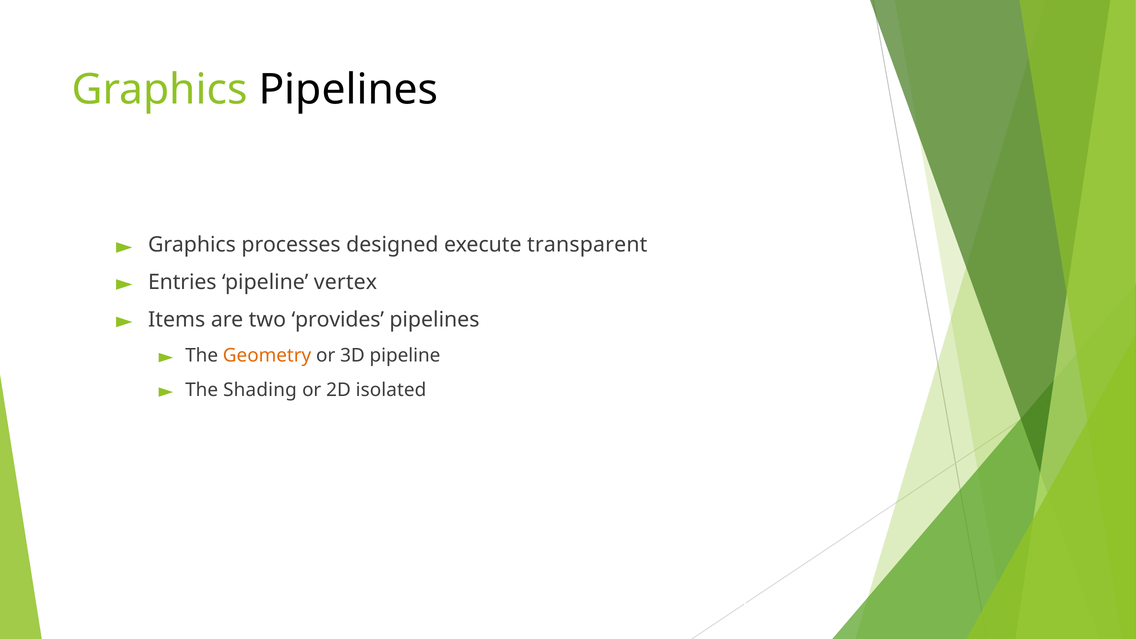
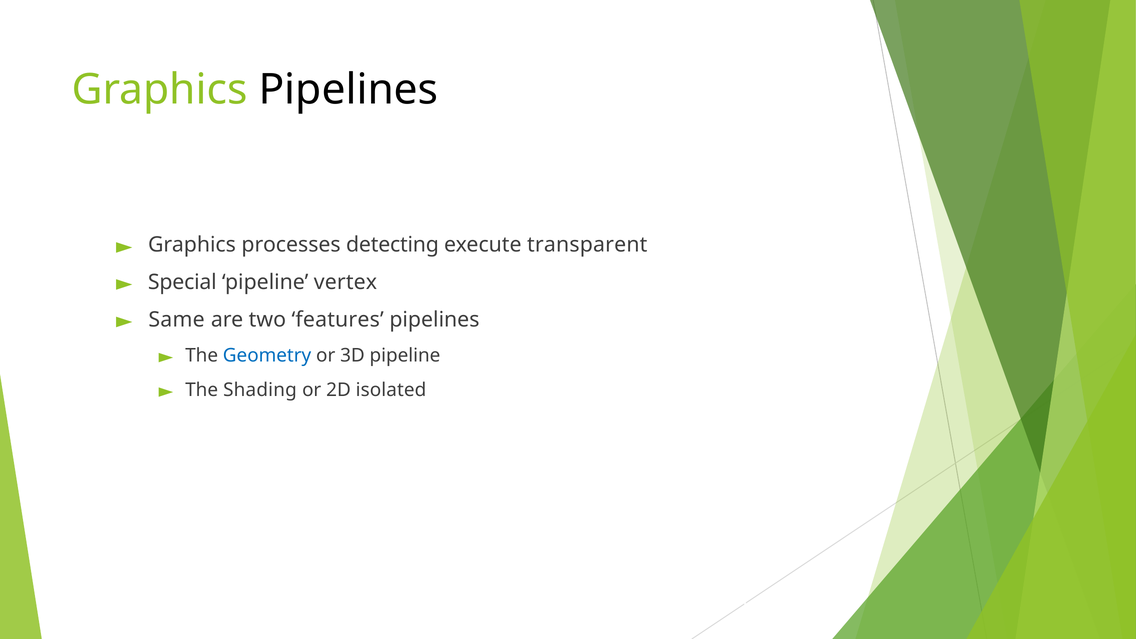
designed: designed -> detecting (392, 245)
Entries: Entries -> Special (182, 282)
Items: Items -> Same (177, 320)
provides: provides -> features (338, 320)
Geometry colour: orange -> blue (267, 355)
